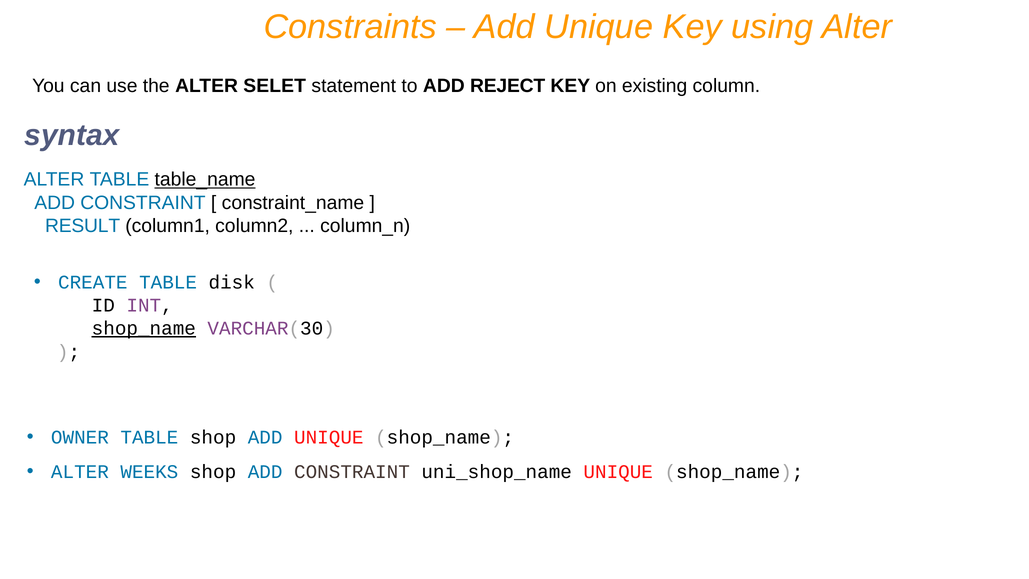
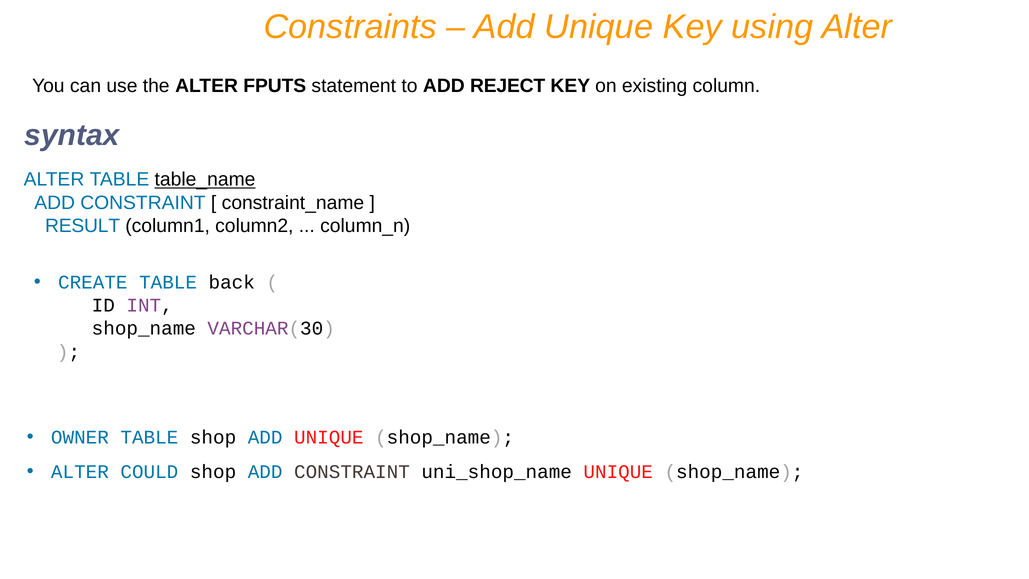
SELET: SELET -> FPUTS (275, 86)
disk: disk -> back (232, 282)
shop_name underline: present -> none (144, 328)
WEEKS: WEEKS -> COULD (149, 472)
